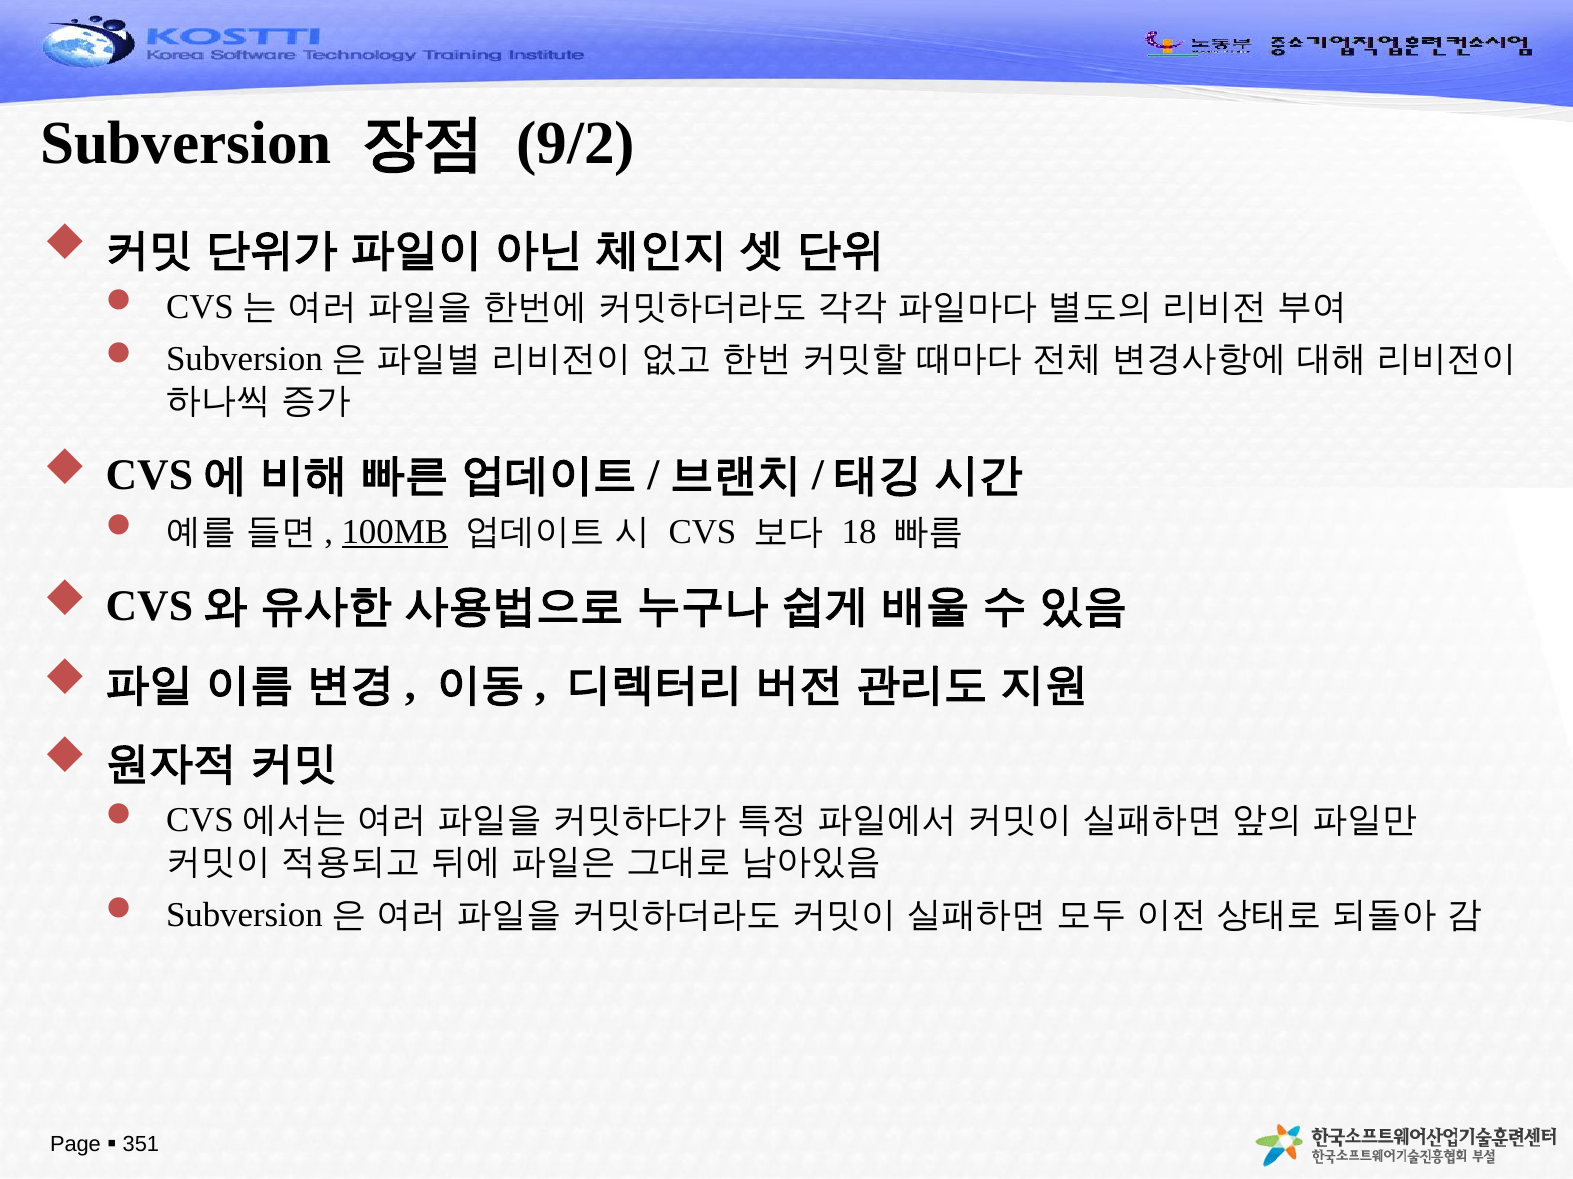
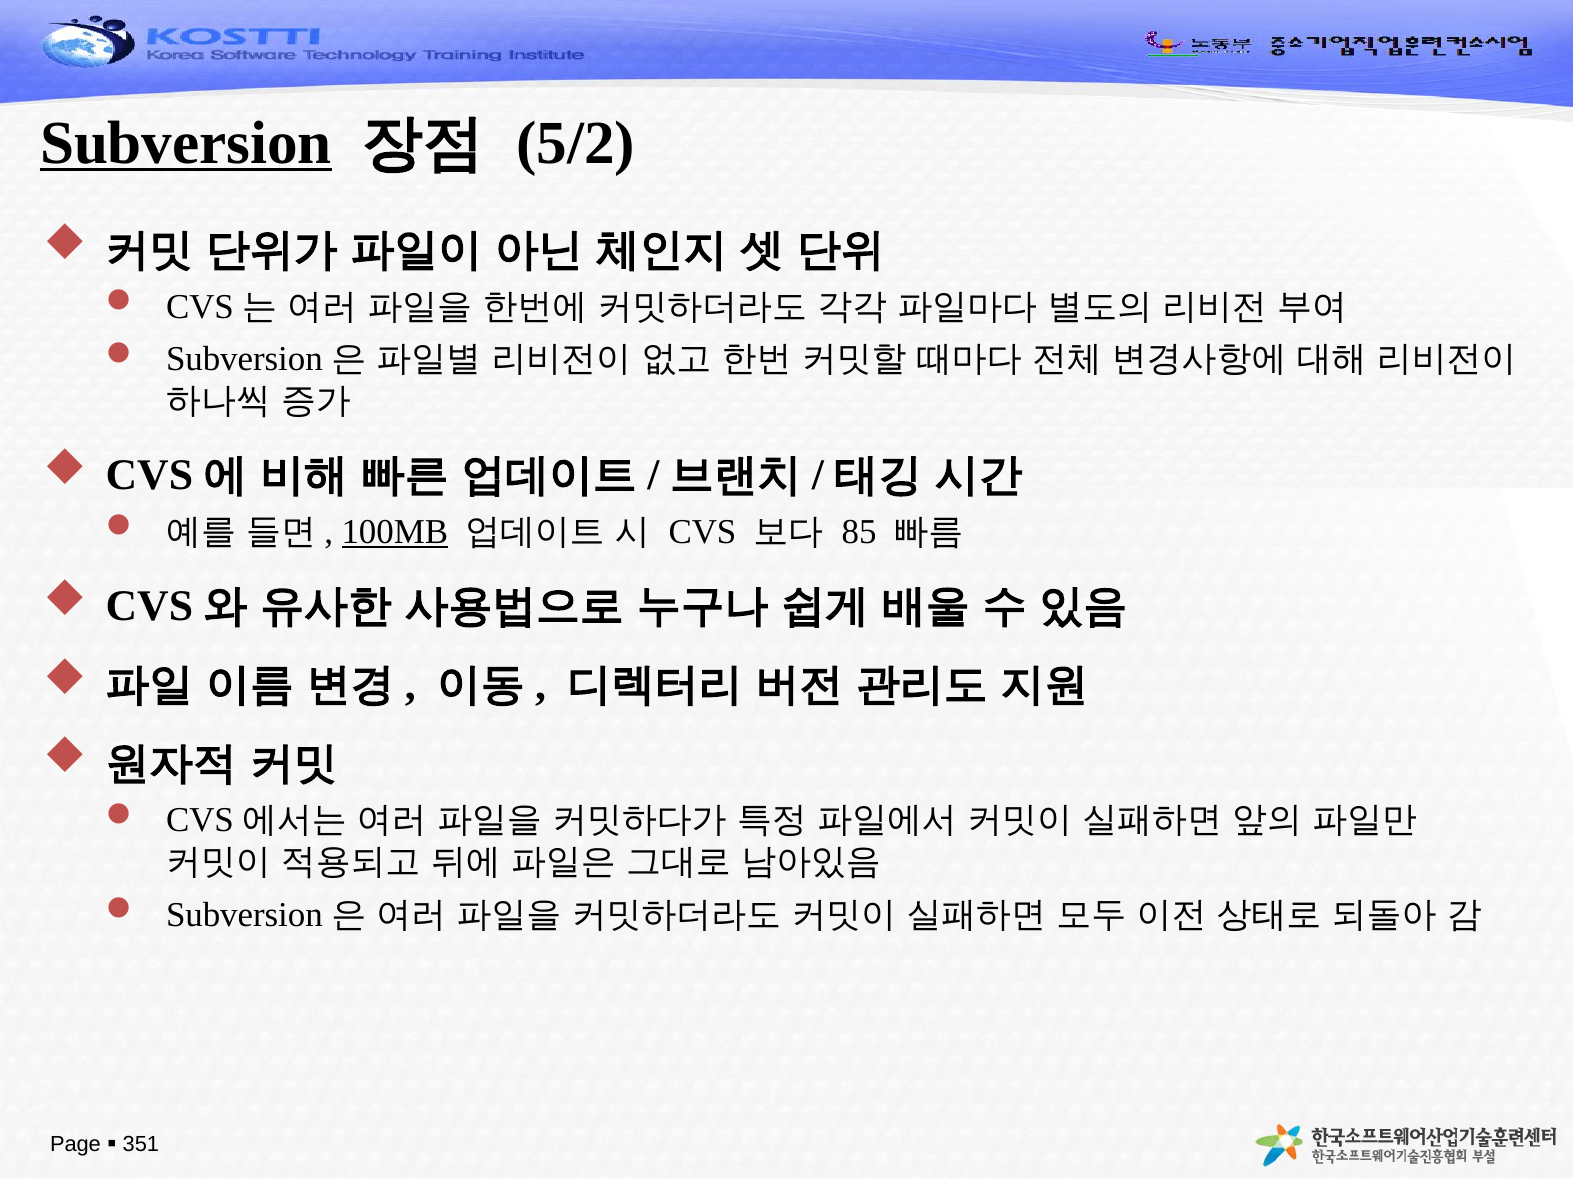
Subversion underline: none -> present (186, 143)
9/2: 9/2 -> 5/2 (576, 143)
18: 18 -> 85 (859, 532)
